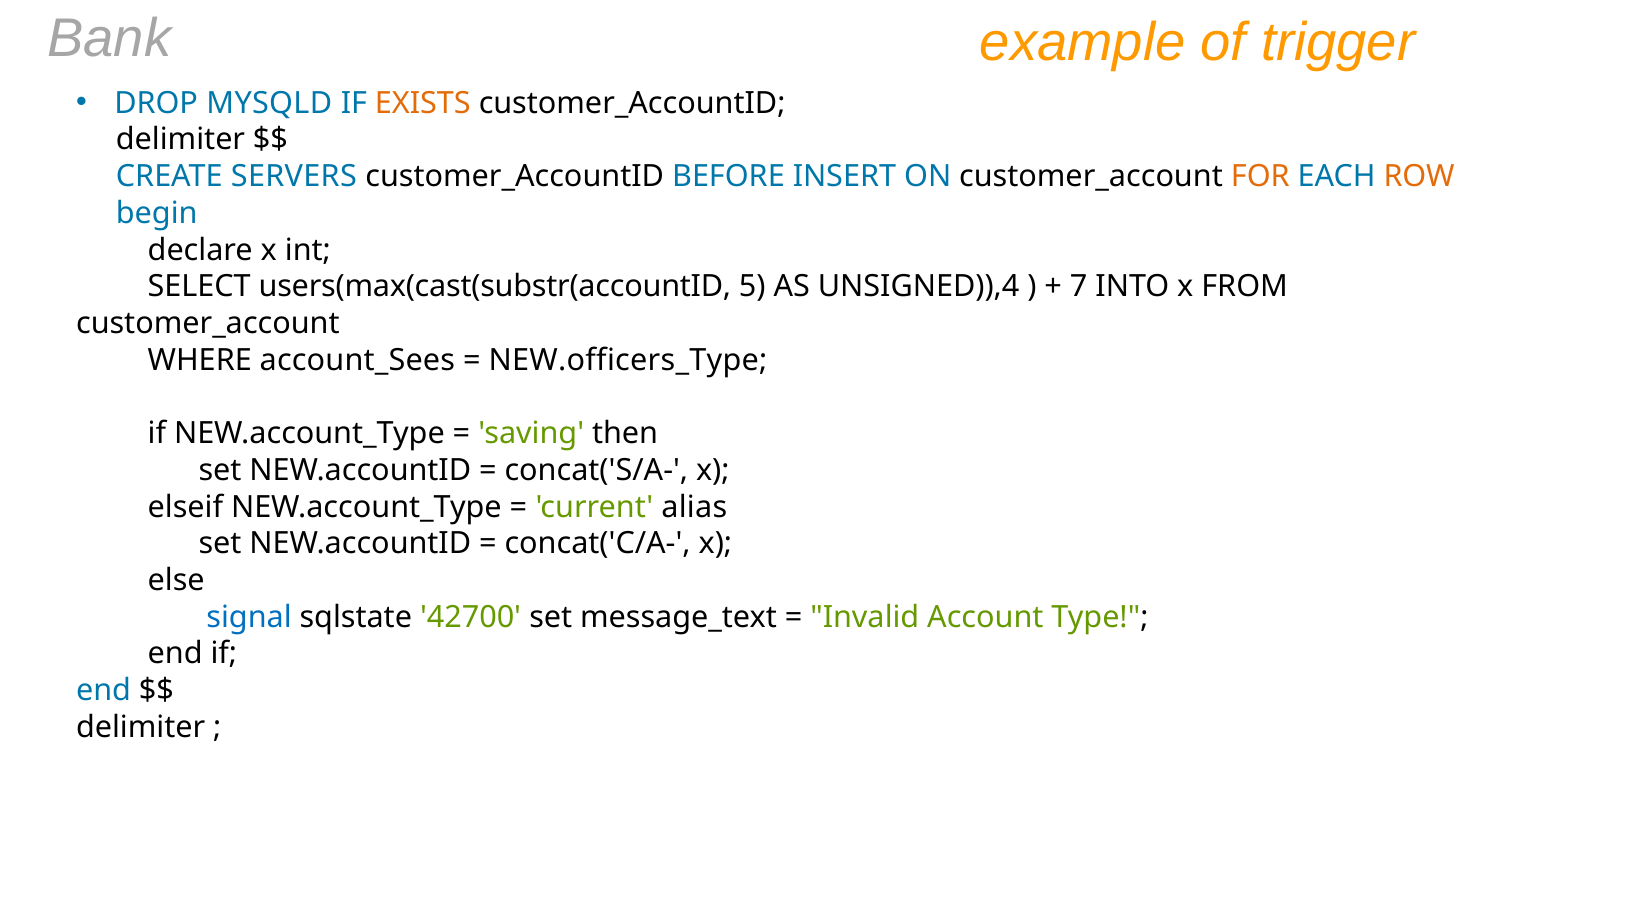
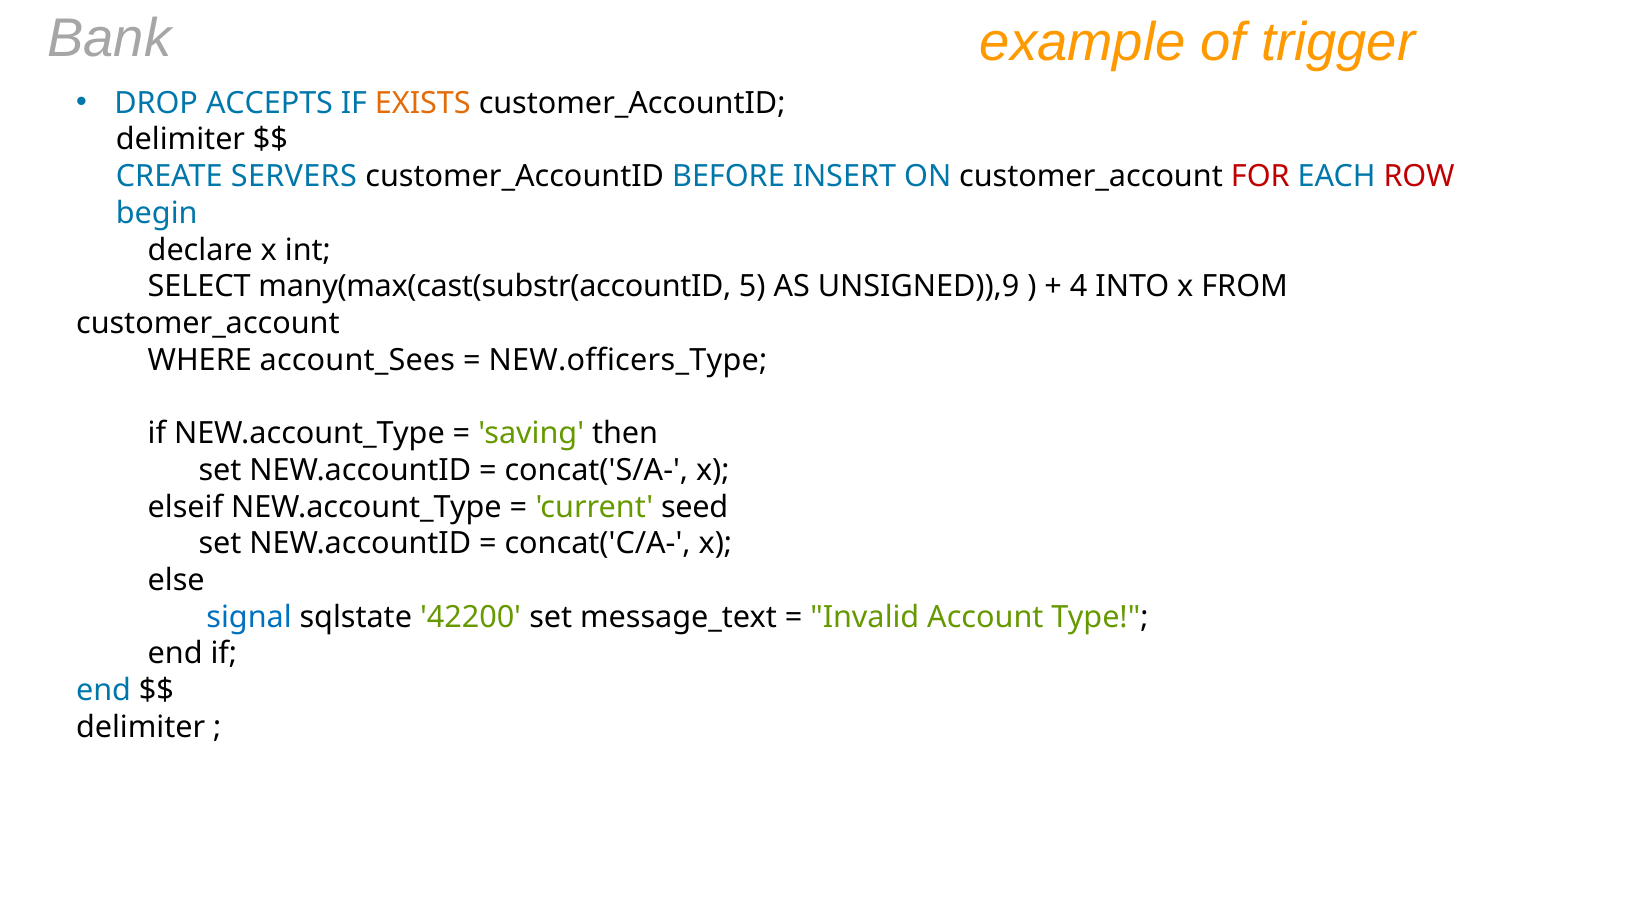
MYSQLD: MYSQLD -> ACCEPTS (269, 103)
FOR colour: orange -> red (1260, 177)
ROW colour: orange -> red (1419, 177)
users(max(cast(substr(accountID: users(max(cast(substr(accountID -> many(max(cast(substr(accountID (495, 287)
UNSIGNED)),4: UNSIGNED)),4 -> UNSIGNED)),9 (919, 287)
7: 7 -> 4 (1079, 287)
alias: alias -> seed (695, 507)
42700: 42700 -> 42200 (471, 617)
